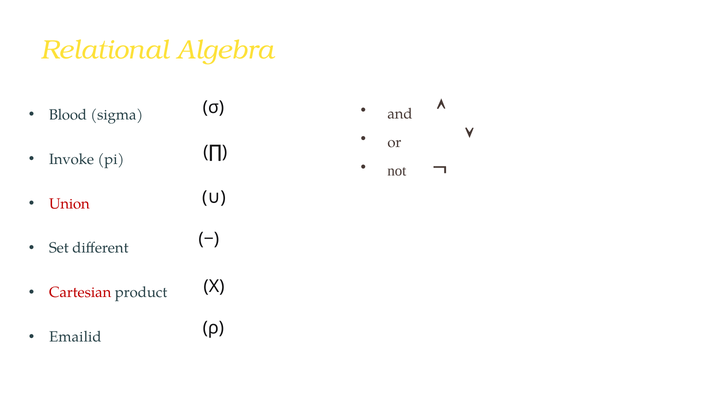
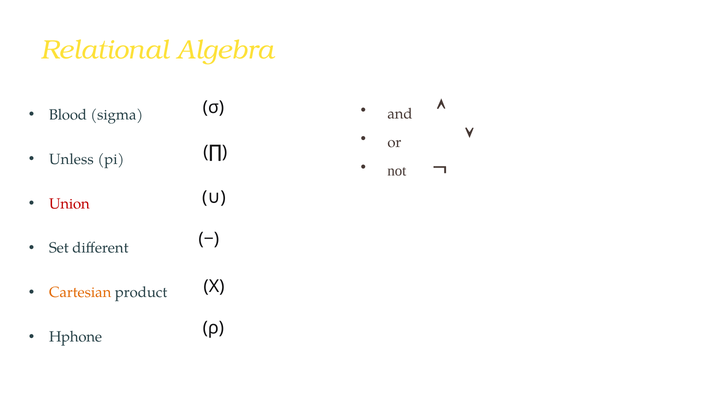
Invoke: Invoke -> Unless (71, 159)
Cartesian colour: red -> orange (80, 293)
Emailid: Emailid -> Hphone (76, 337)
